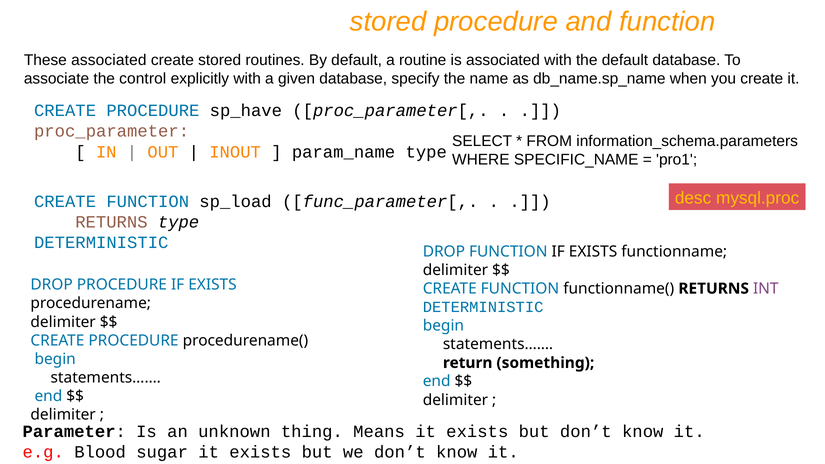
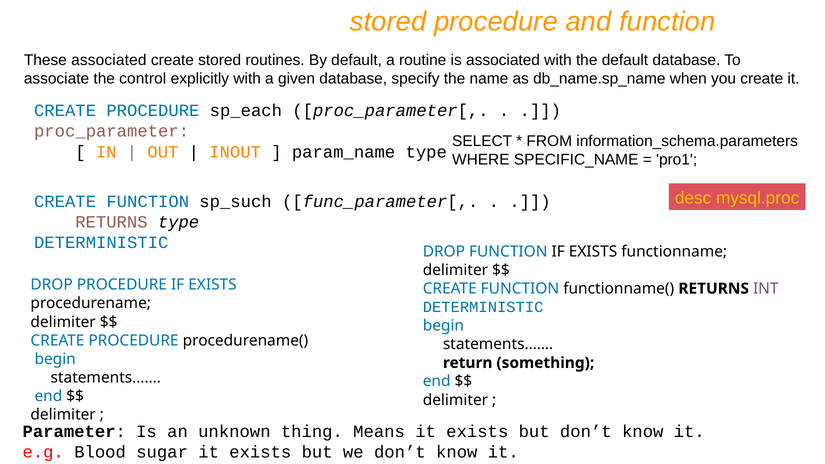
sp_have: sp_have -> sp_each (246, 111)
sp_load: sp_load -> sp_such (236, 201)
